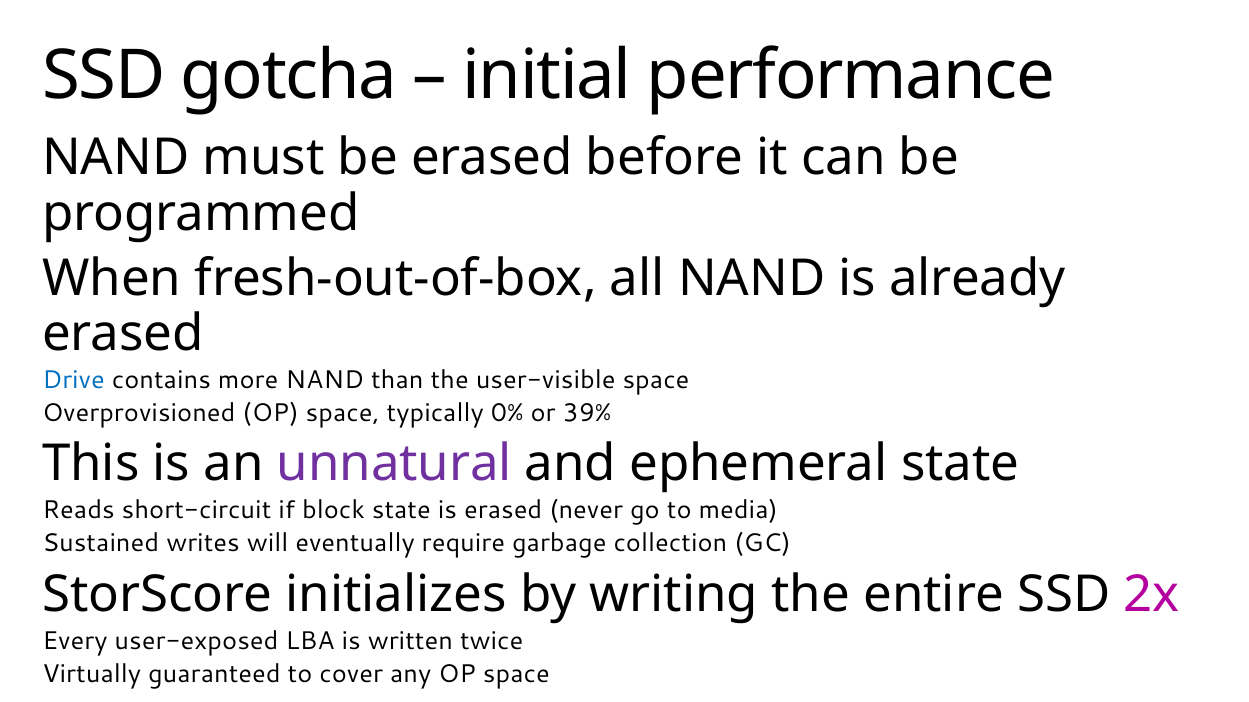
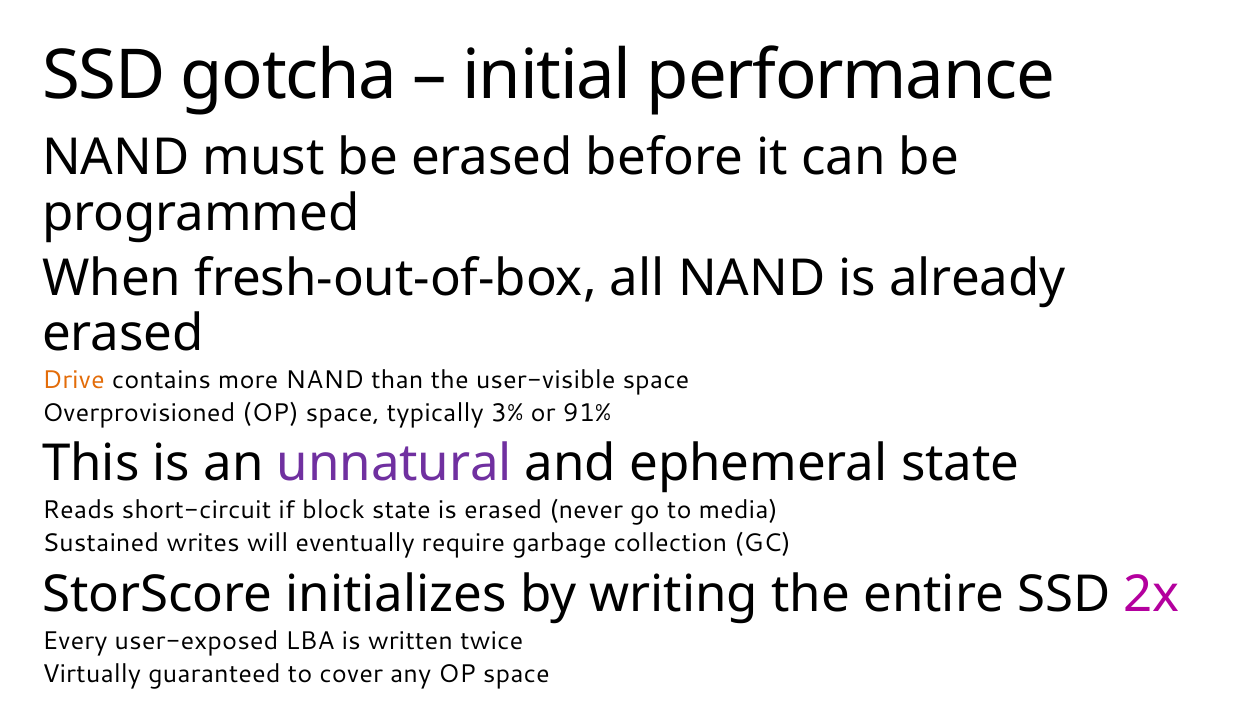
Drive colour: blue -> orange (74, 380)
0%: 0% -> 3% (507, 413)
39%: 39% -> 91% (587, 413)
